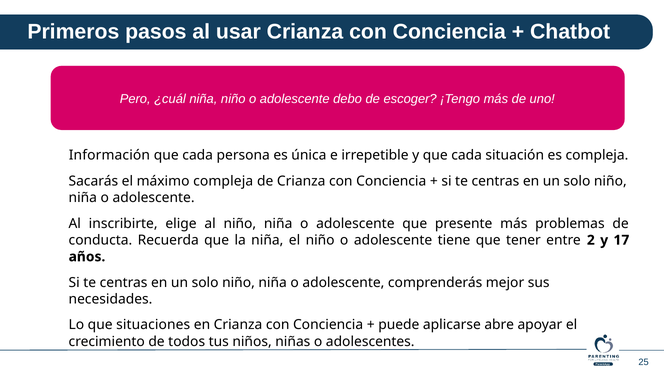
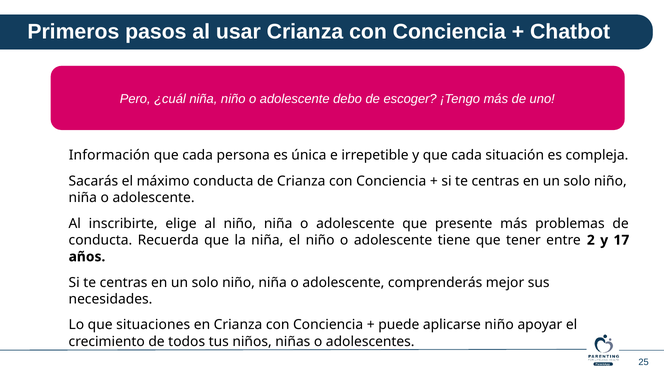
máximo compleja: compleja -> conducta (223, 181)
aplicarse abre: abre -> niño (499, 325)
